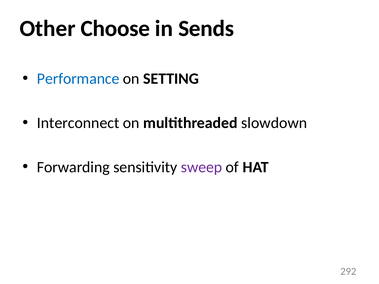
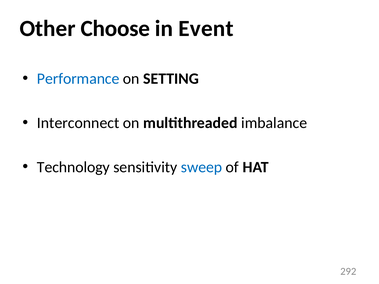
Sends: Sends -> Event (206, 28)
slowdown: slowdown -> imbalance (274, 123)
Forwarding: Forwarding -> Technology (73, 167)
sweep colour: purple -> blue (202, 167)
